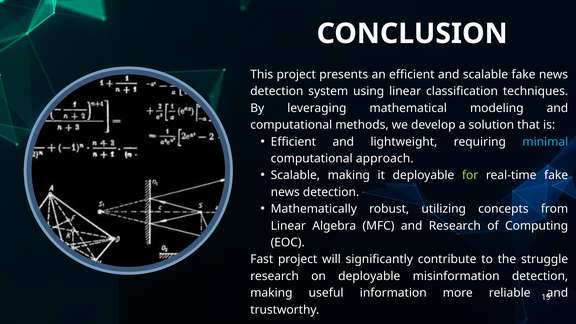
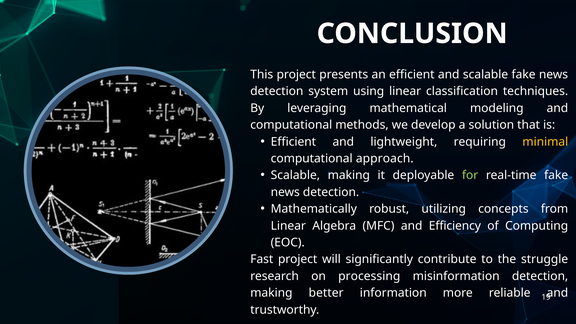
minimal colour: light blue -> yellow (545, 142)
and Research: Research -> Efficiency (455, 226)
on deployable: deployable -> processing (369, 276)
useful: useful -> better (326, 293)
